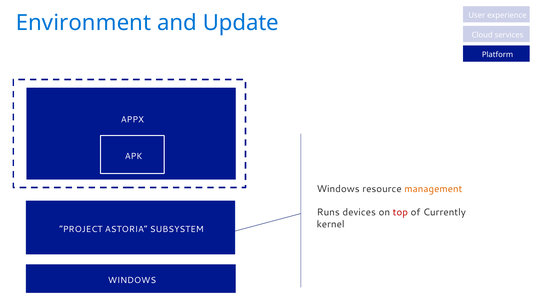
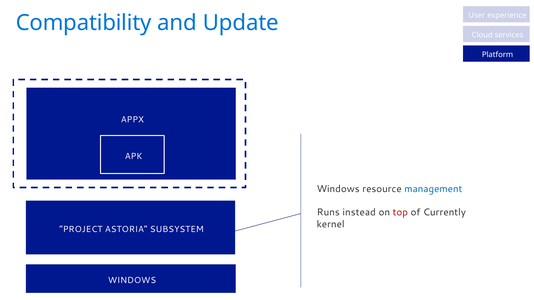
Environment: Environment -> Compatibility (84, 23)
management colour: orange -> blue (433, 189)
devices: devices -> instead (359, 213)
